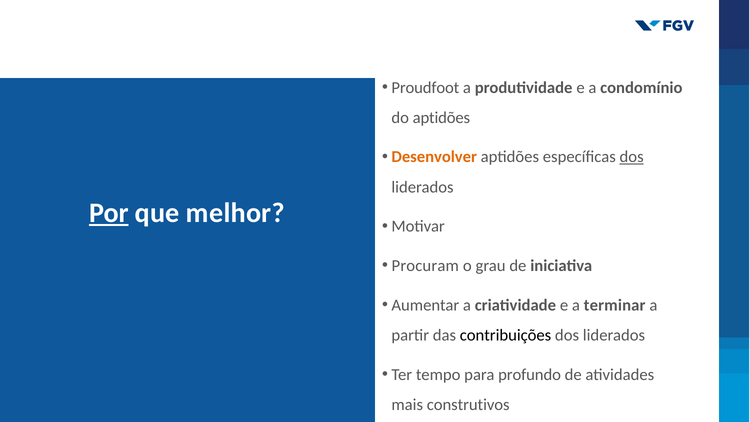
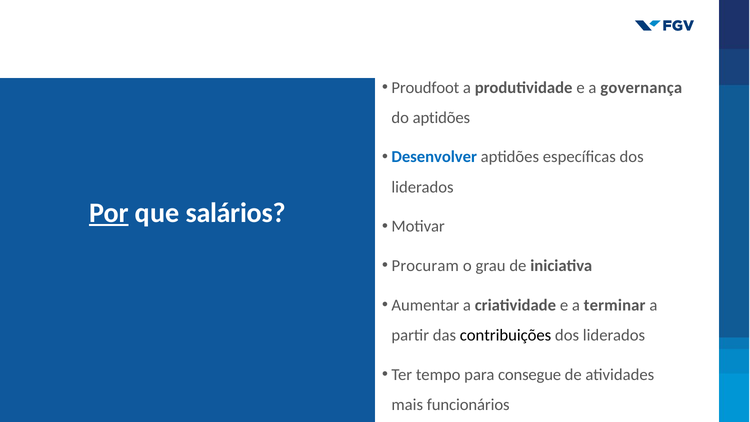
condomínio: condomínio -> governança (641, 88)
Desenvolver colour: orange -> blue (434, 157)
dos underline: present -> none (632, 157)
melhor: melhor -> salários (236, 213)
profundo: profundo -> consegue (530, 374)
construtivos: construtivos -> funcionários (468, 404)
